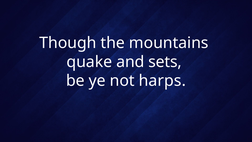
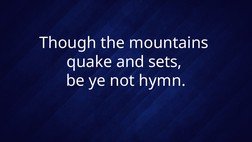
harps: harps -> hymn (162, 81)
